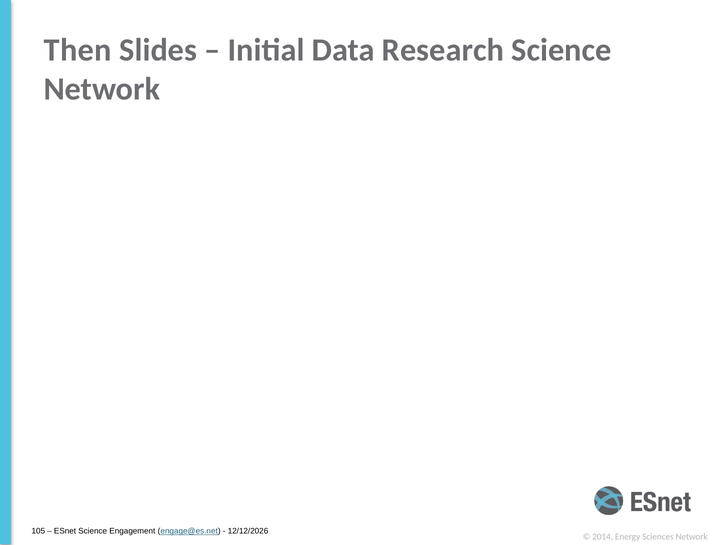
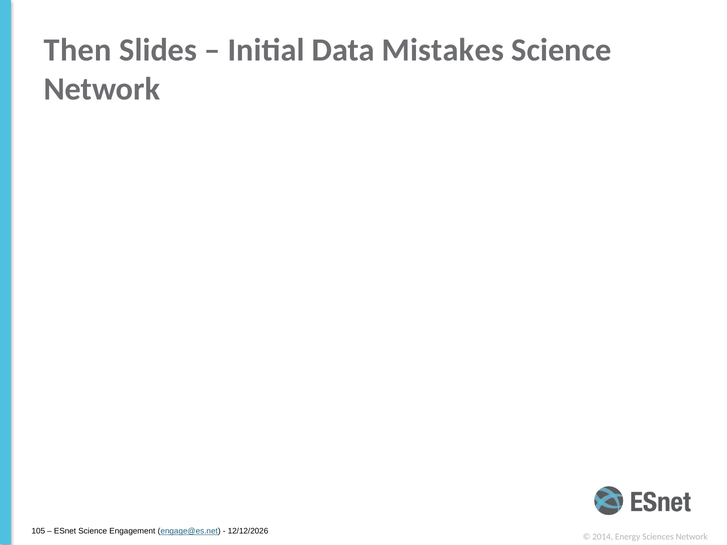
Research: Research -> Mistakes (443, 50)
